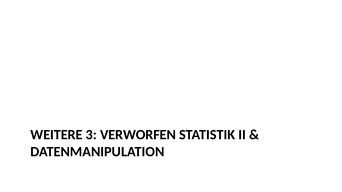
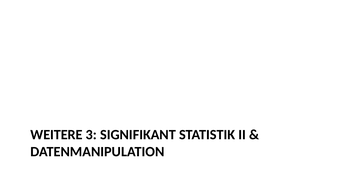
VERWORFEN: VERWORFEN -> SIGNIFIKANT (138, 135)
